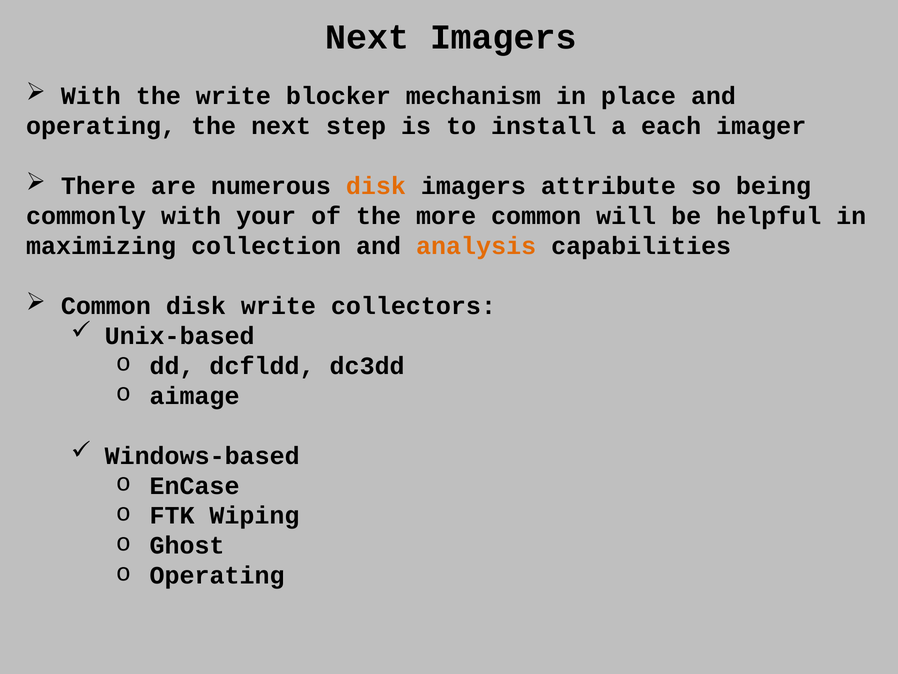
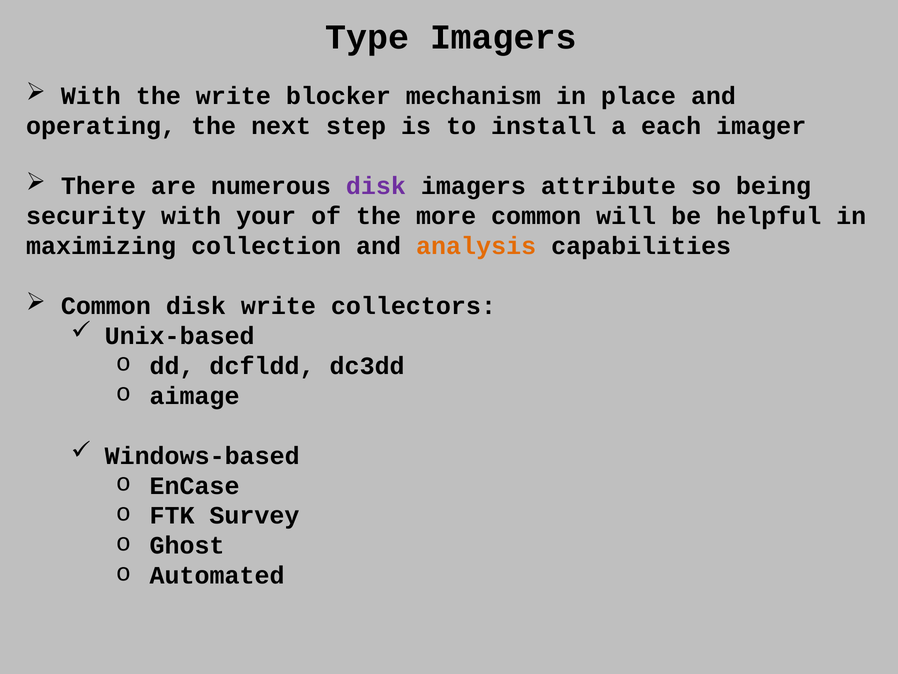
Next: Next -> Type (367, 37)
disk colour: orange -> purple (376, 186)
commonly: commonly -> security (86, 216)
Wiping: Wiping -> Survey (254, 515)
Operating: Operating -> Automated (217, 575)
